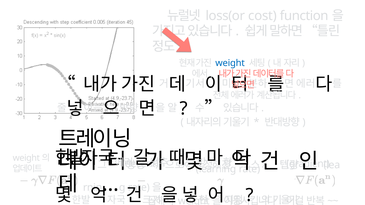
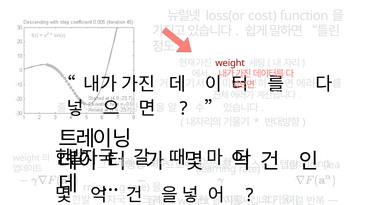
weight colour: blue -> red (230, 63)
